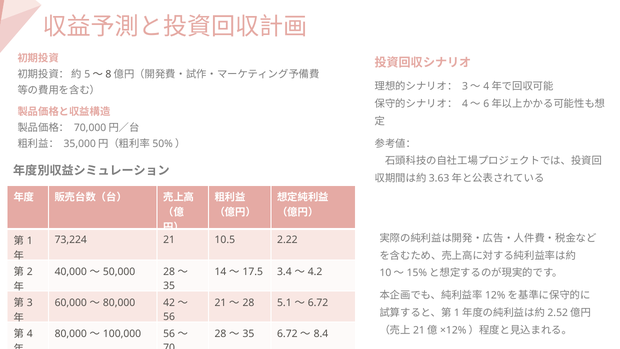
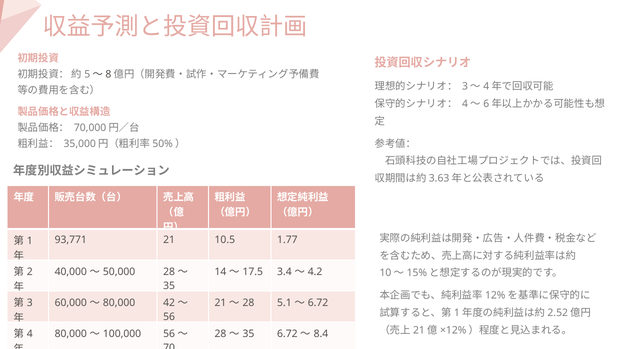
73,224: 73,224 -> 93,771 (71, 240)
2.22: 2.22 -> 1.77 (287, 240)
